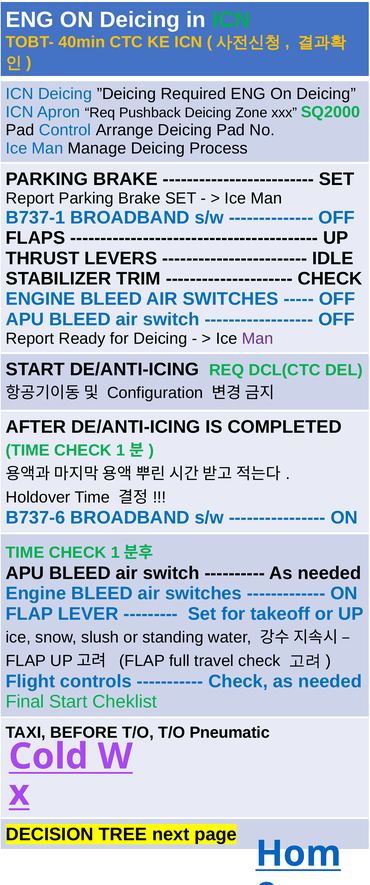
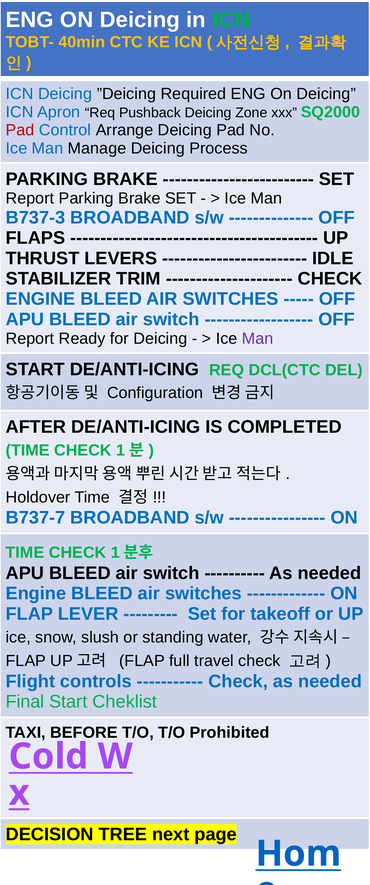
Pad colour: black -> red (20, 130)
B737-1: B737-1 -> B737-3 (36, 218)
B737-6: B737-6 -> B737-7 (36, 518)
Pneumatic: Pneumatic -> Prohibited (230, 733)
